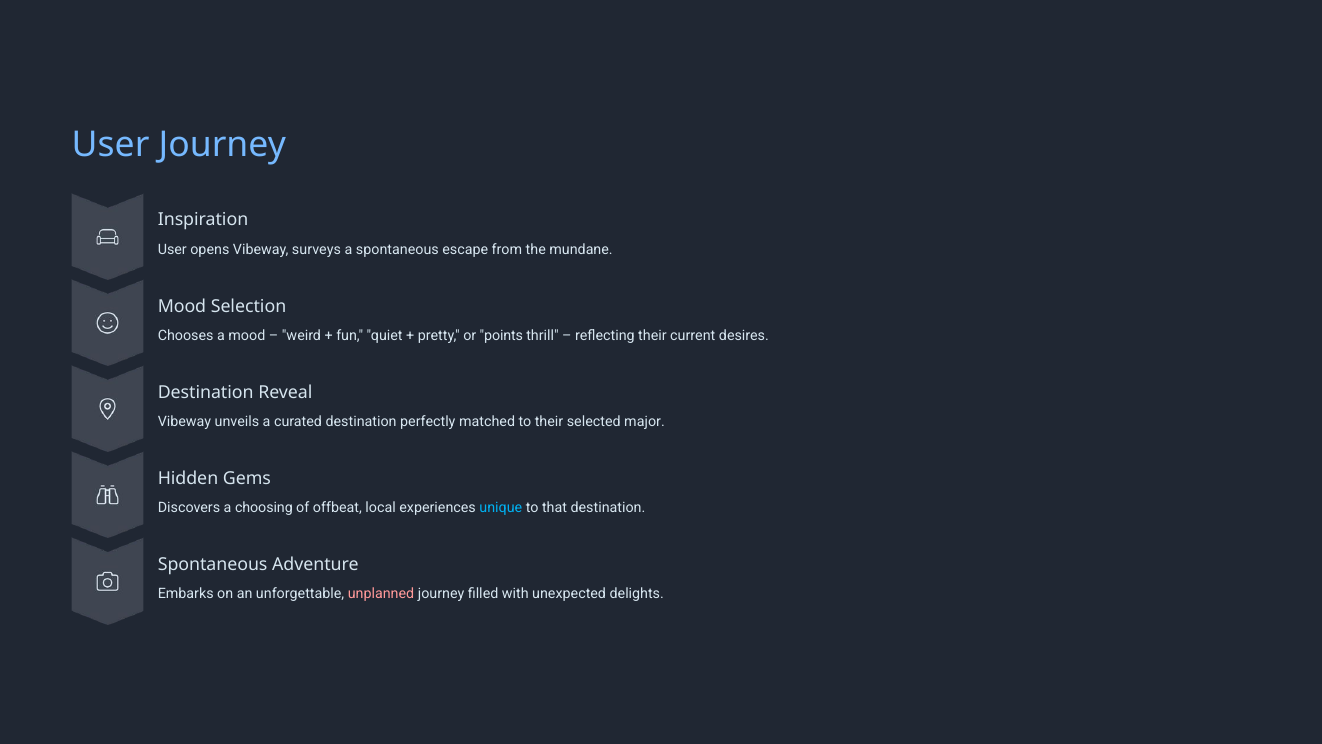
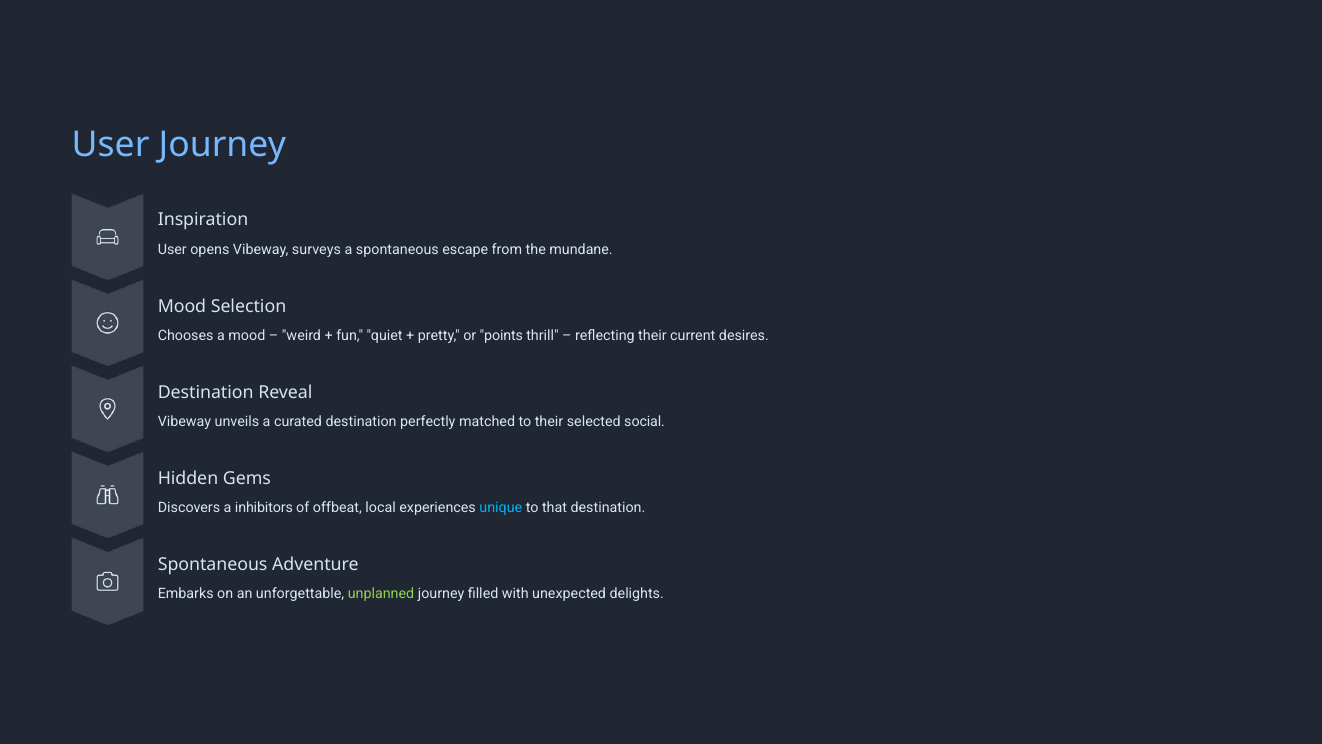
major: major -> social (645, 421)
choosing: choosing -> inhibitors (264, 507)
unplanned colour: pink -> light green (381, 594)
